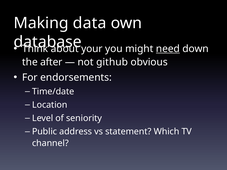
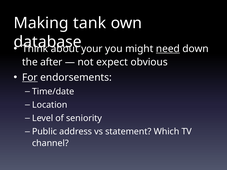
data: data -> tank (90, 23)
github: github -> expect (112, 62)
For underline: none -> present (30, 78)
